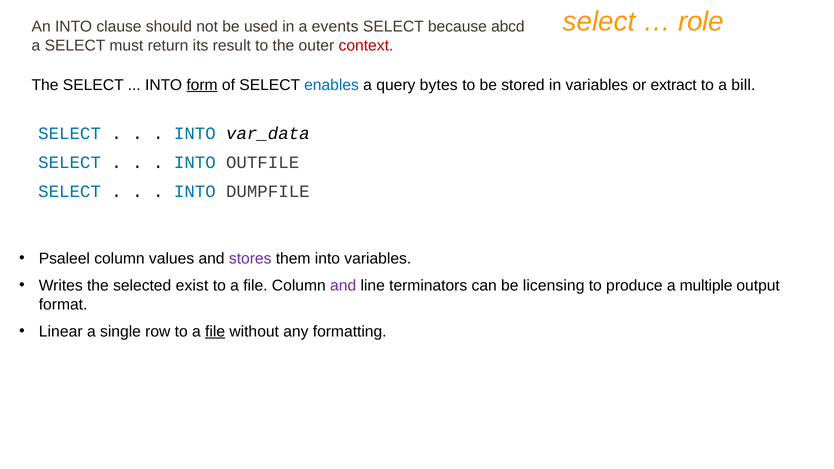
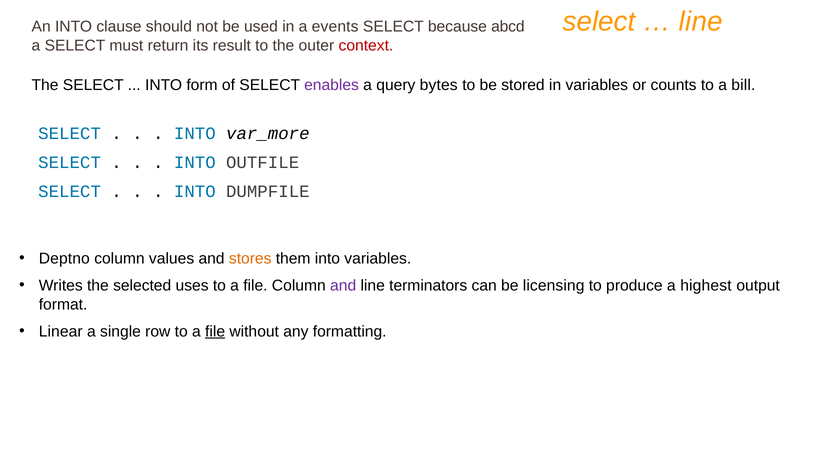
role: role -> line (701, 22)
form underline: present -> none (202, 85)
enables colour: blue -> purple (332, 85)
extract: extract -> counts (674, 85)
var_data: var_data -> var_more (268, 133)
Psaleel: Psaleel -> Deptno (64, 259)
stores colour: purple -> orange (250, 259)
exist: exist -> uses (192, 286)
multiple: multiple -> highest (706, 286)
